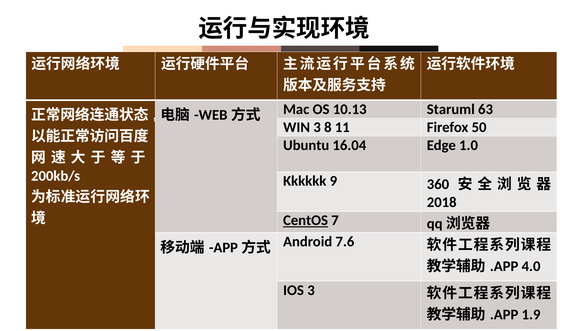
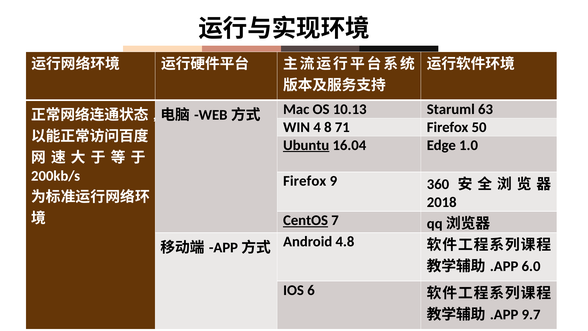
WIN 3: 3 -> 4 (317, 127)
11: 11 -> 71 (342, 127)
Ubuntu underline: none -> present (306, 145)
Kkkkkk: Kkkkkk -> Firefox (305, 181)
7.6: 7.6 -> 4.8 (345, 242)
4.0: 4.0 -> 6.0 (531, 266)
IOS 3: 3 -> 6 (311, 290)
1.9: 1.9 -> 9.7 (531, 314)
